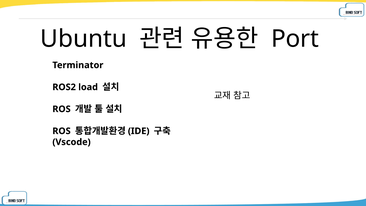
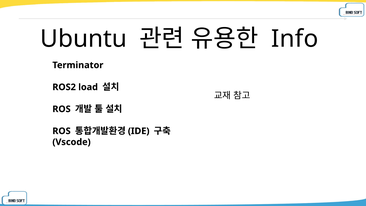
Port: Port -> Info (295, 39)
